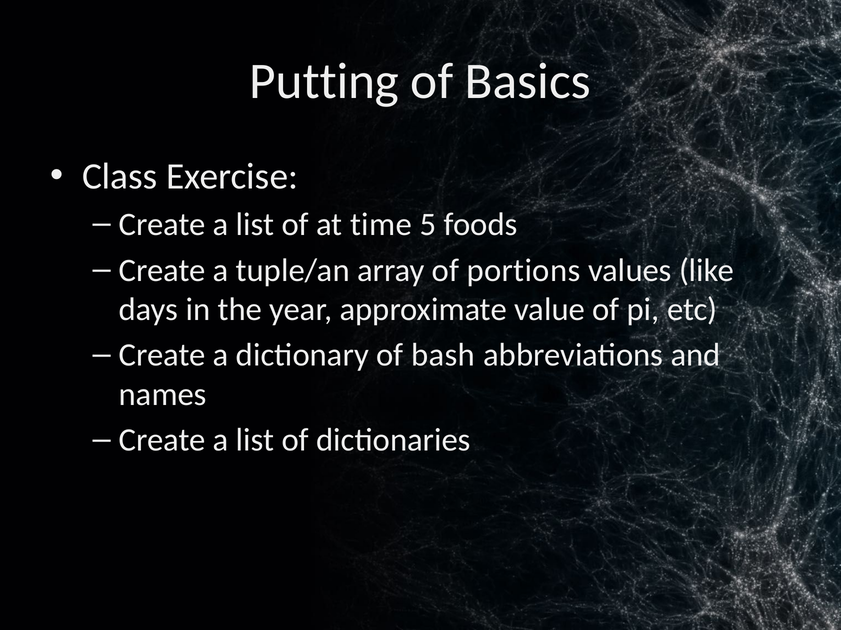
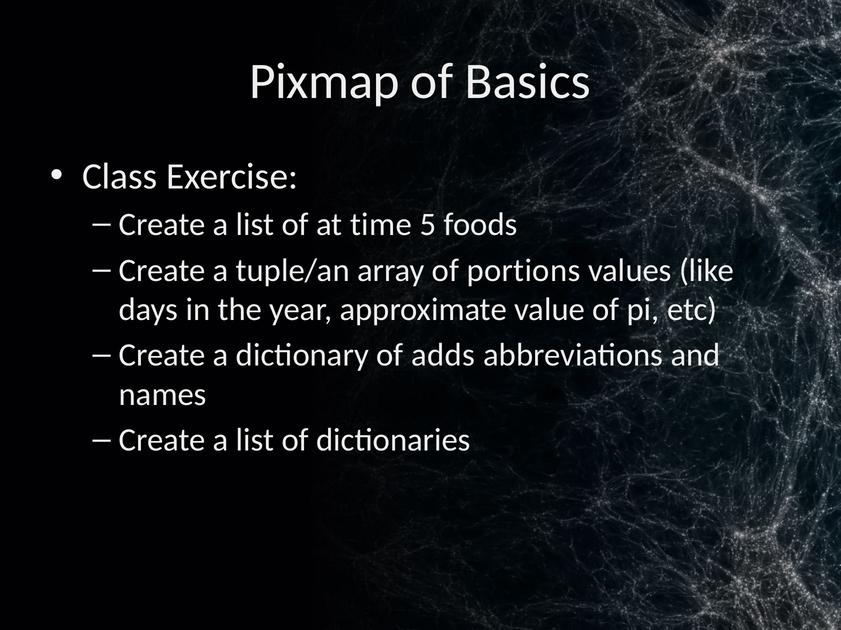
Putting: Putting -> Pixmap (324, 81)
bash: bash -> adds (443, 356)
